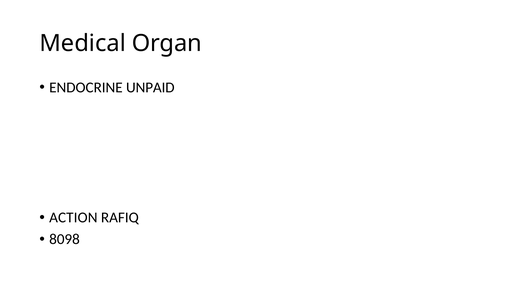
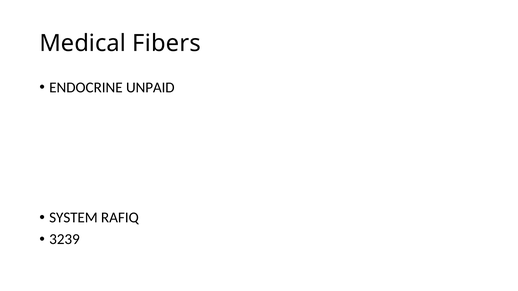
Organ: Organ -> Fibers (167, 44)
ACTION: ACTION -> SYSTEM (73, 218)
8098: 8098 -> 3239 (64, 240)
